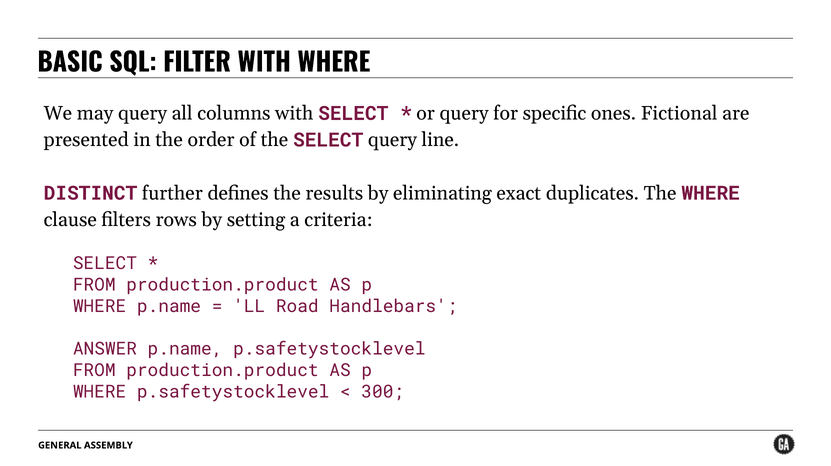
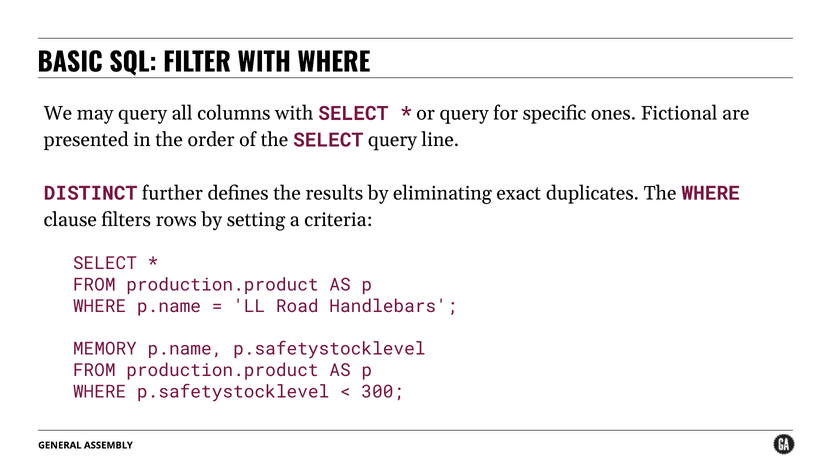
ANSWER: ANSWER -> MEMORY (105, 350)
